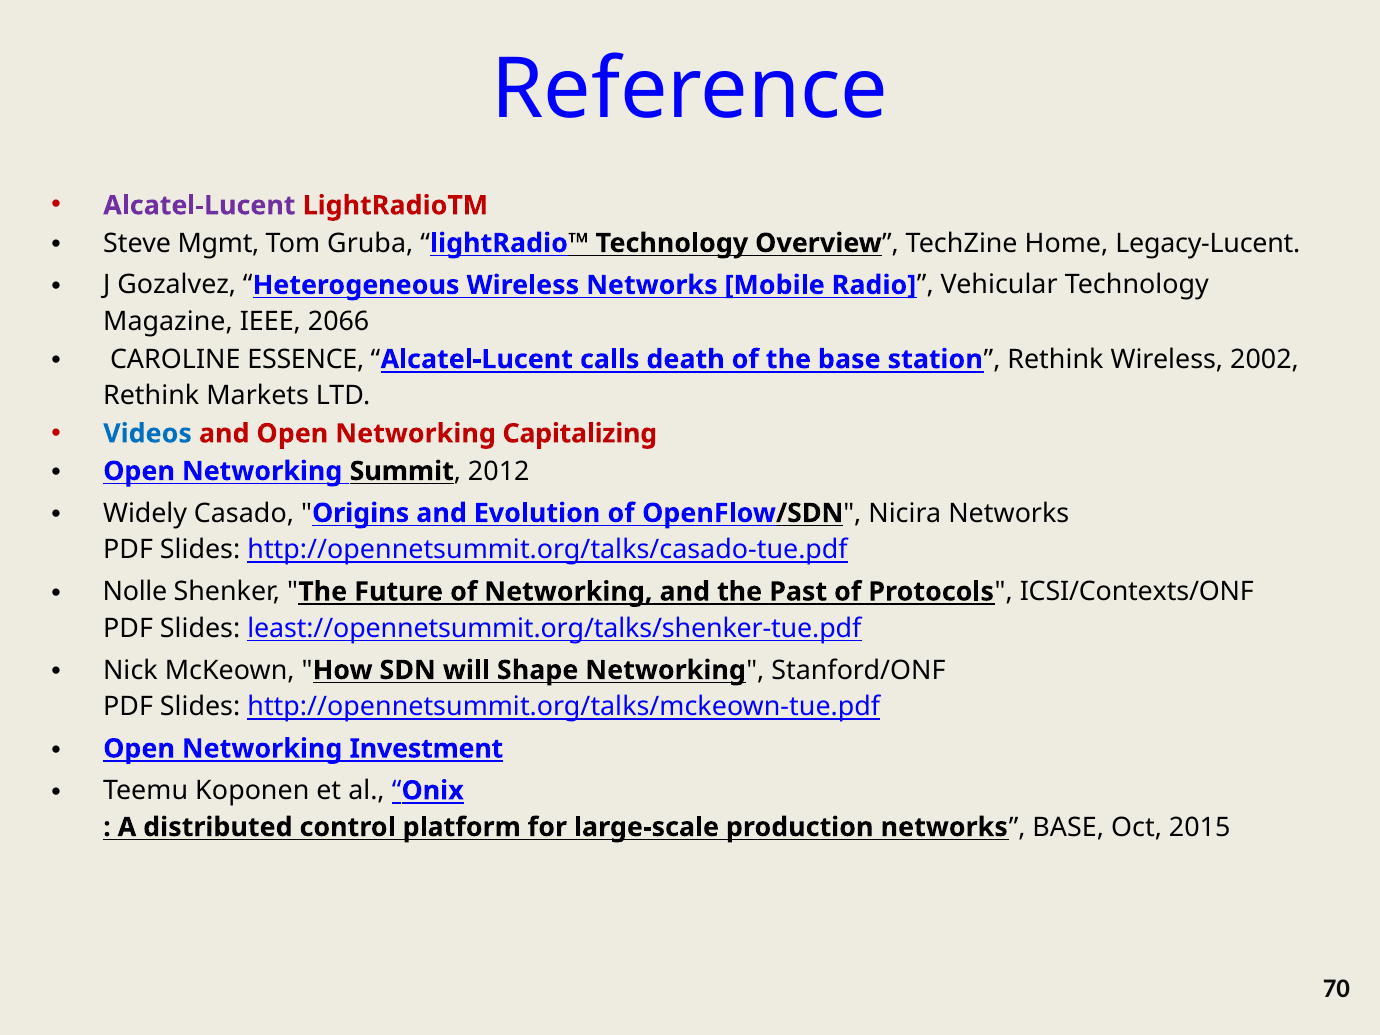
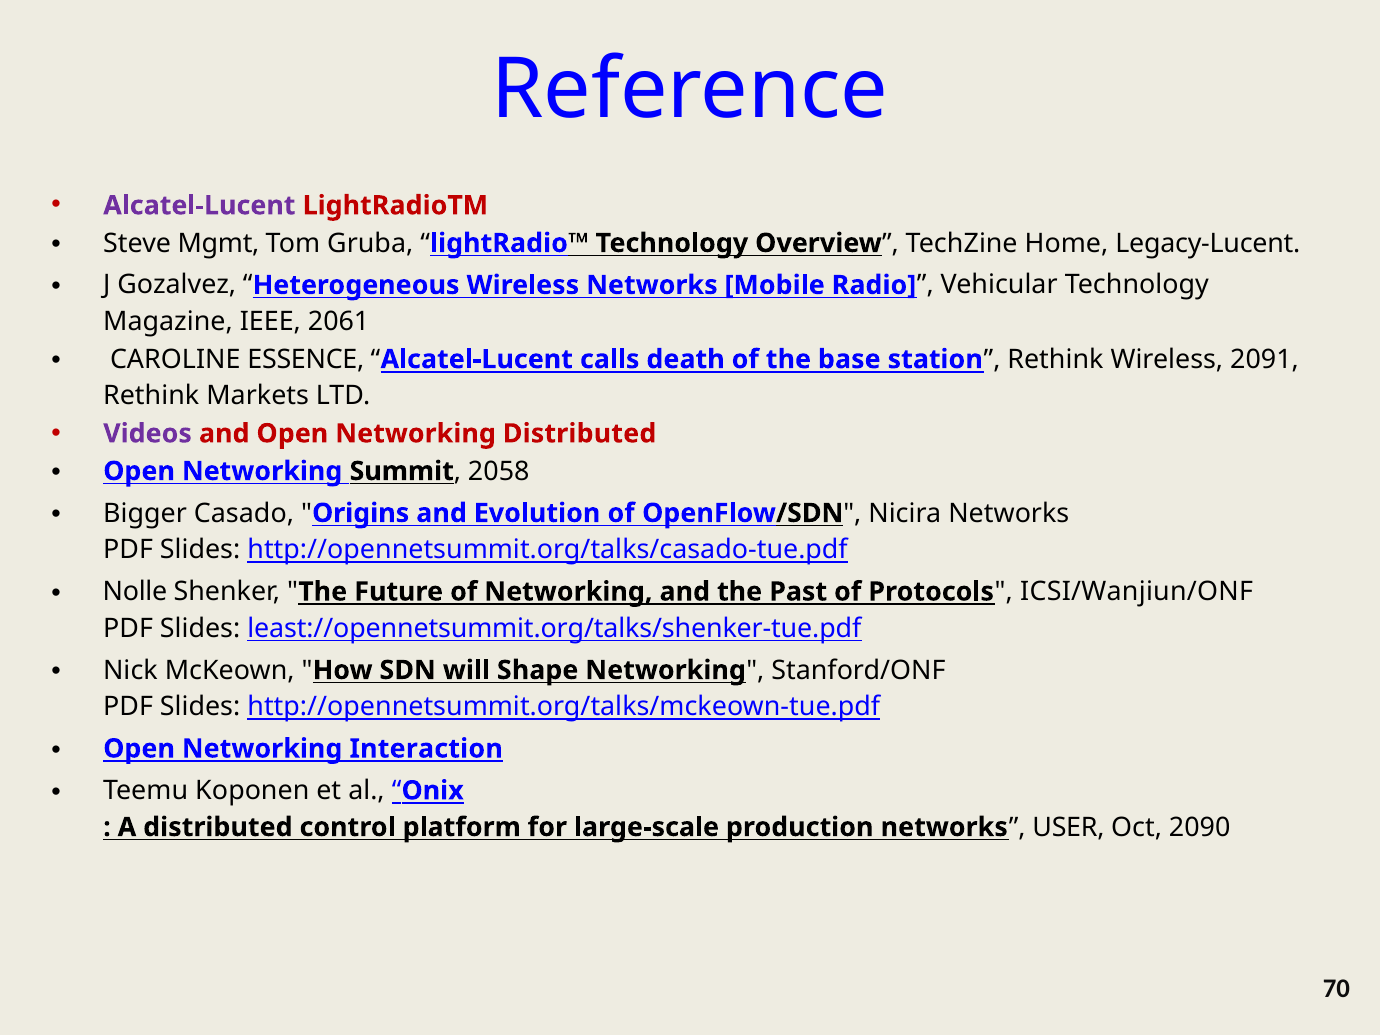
2066: 2066 -> 2061 (339, 322)
2002: 2002 -> 2091 (1265, 359)
Videos colour: blue -> purple (148, 434)
Networking Capitalizing: Capitalizing -> Distributed (580, 434)
2012: 2012 -> 2058 (499, 471)
Widely: Widely -> Bigger (145, 513)
ICSI/Contexts/ONF: ICSI/Contexts/ONF -> ICSI/Wanjiun/ONF (1137, 592)
Investment: Investment -> Interaction (426, 749)
networks BASE: BASE -> USER (1068, 827)
2015: 2015 -> 2090 (1200, 827)
